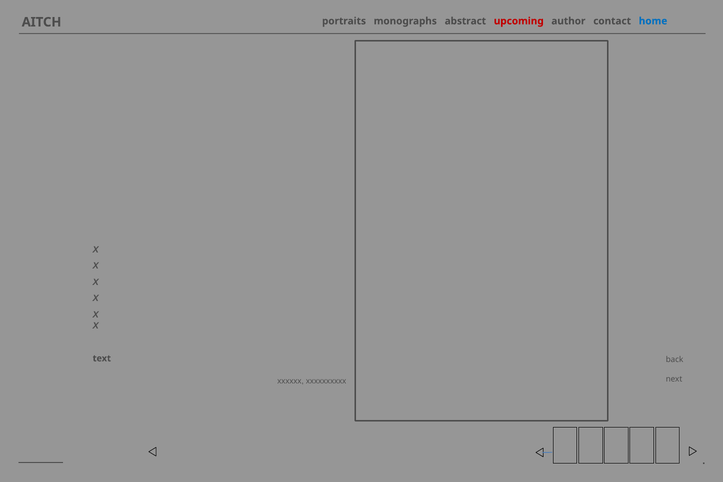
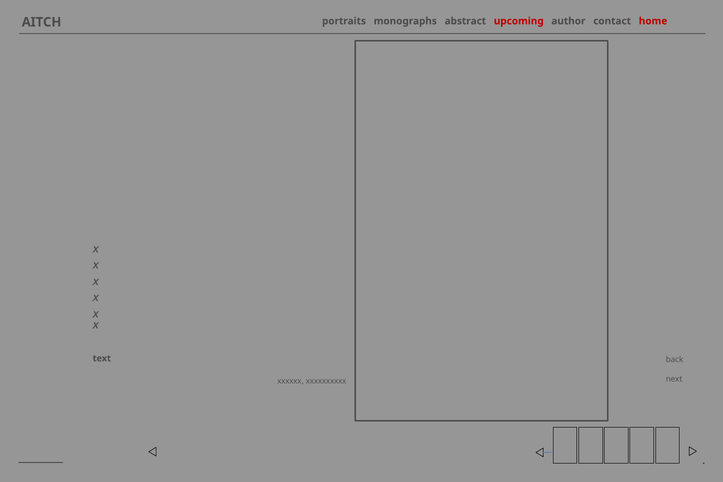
home colour: blue -> red (653, 21)
